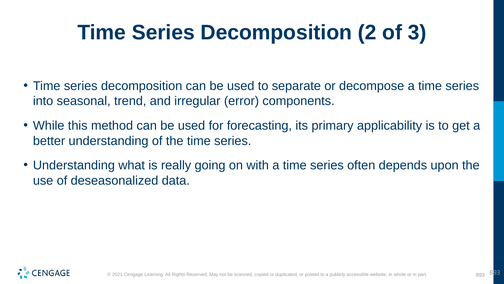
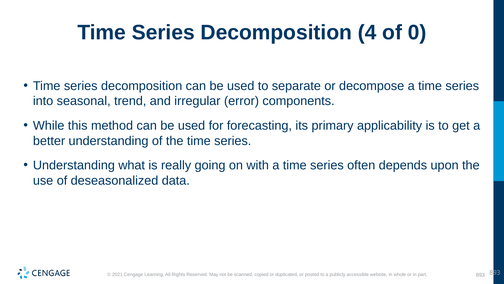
2: 2 -> 4 (367, 33)
3: 3 -> 0 (417, 33)
